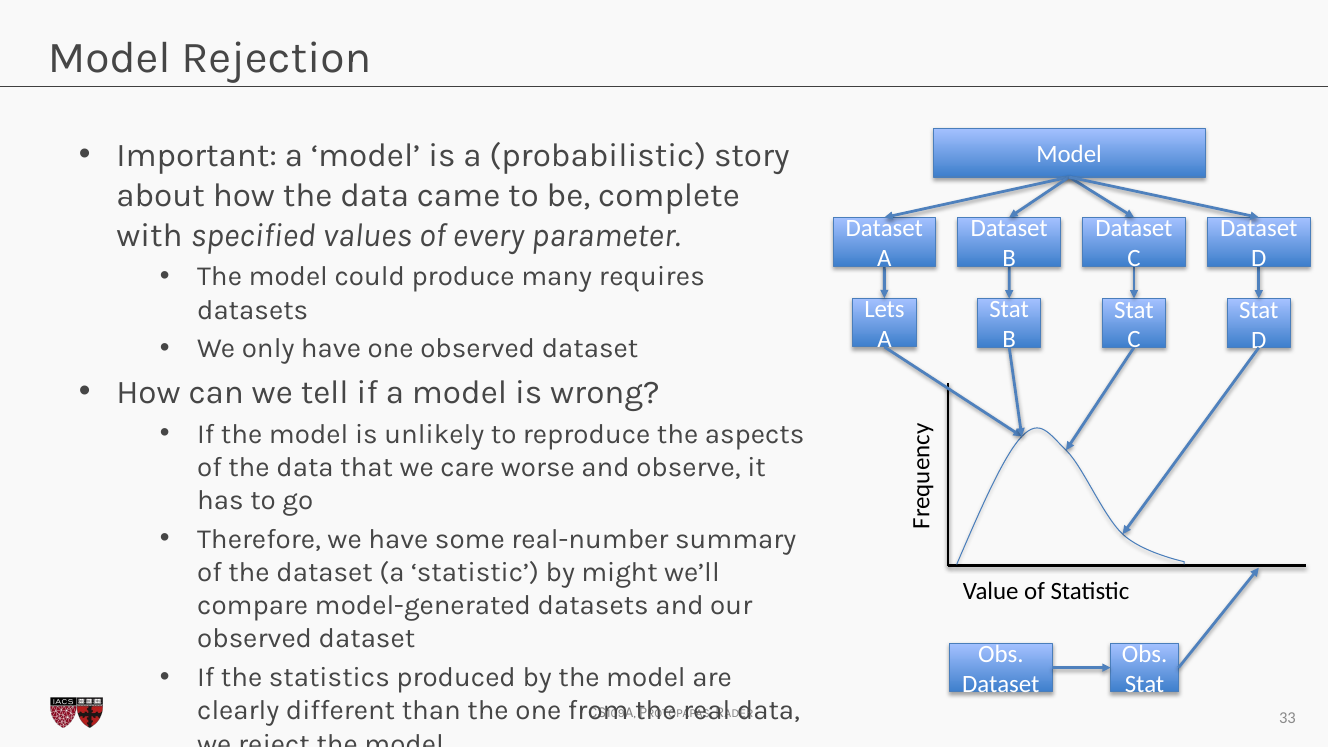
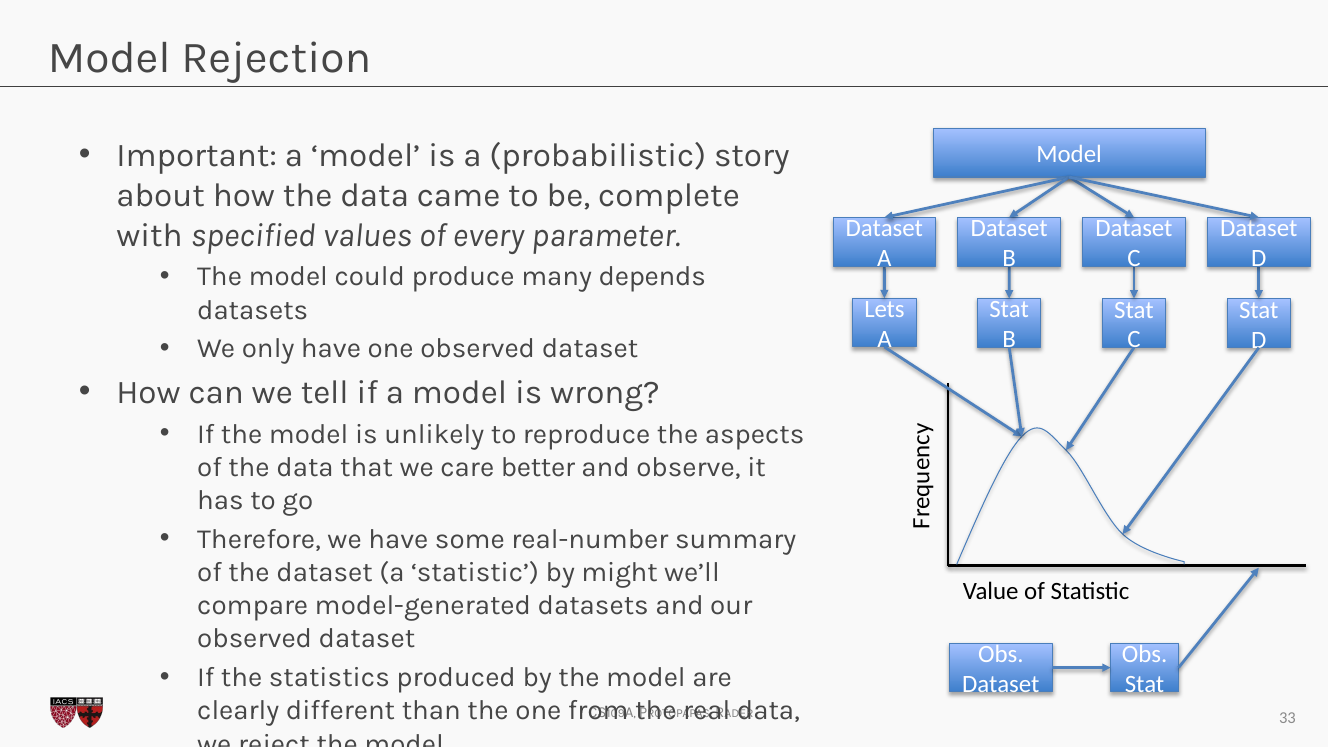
requires: requires -> depends (652, 277)
worse: worse -> better (538, 467)
